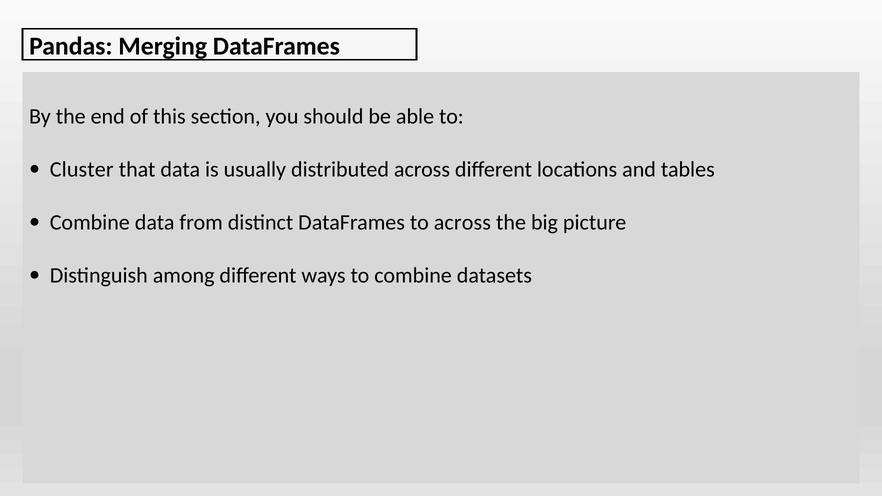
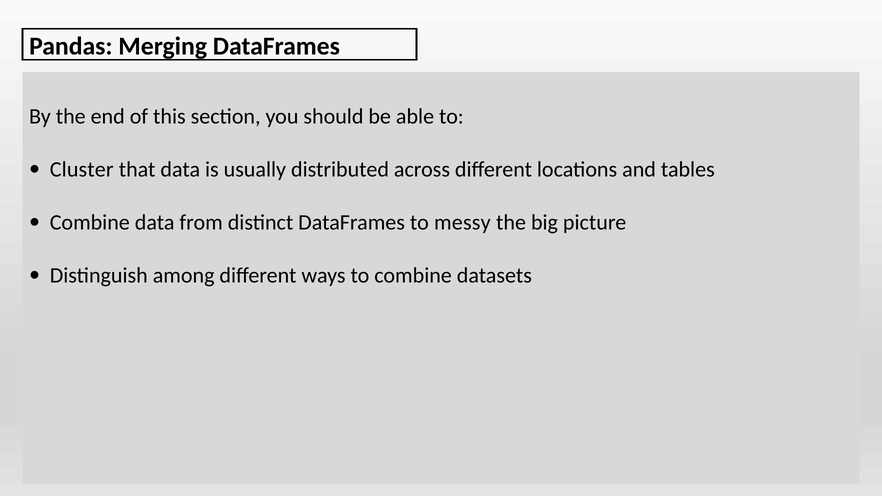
to across: across -> messy (462, 222)
